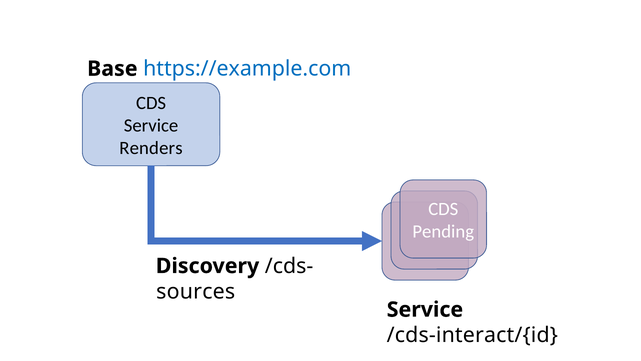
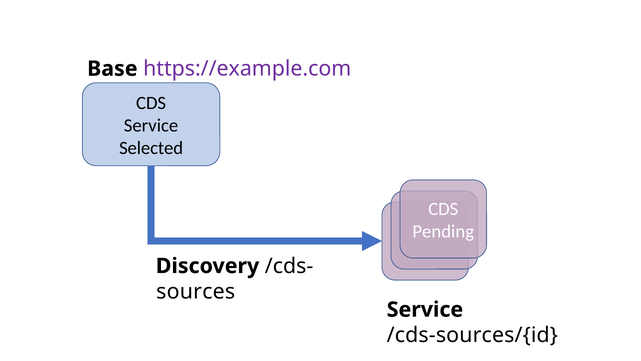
https://example.com colour: blue -> purple (247, 69)
Renders: Renders -> Selected (151, 148)
/cds-interact/{id: /cds-interact/{id -> /cds-sources/{id (472, 335)
